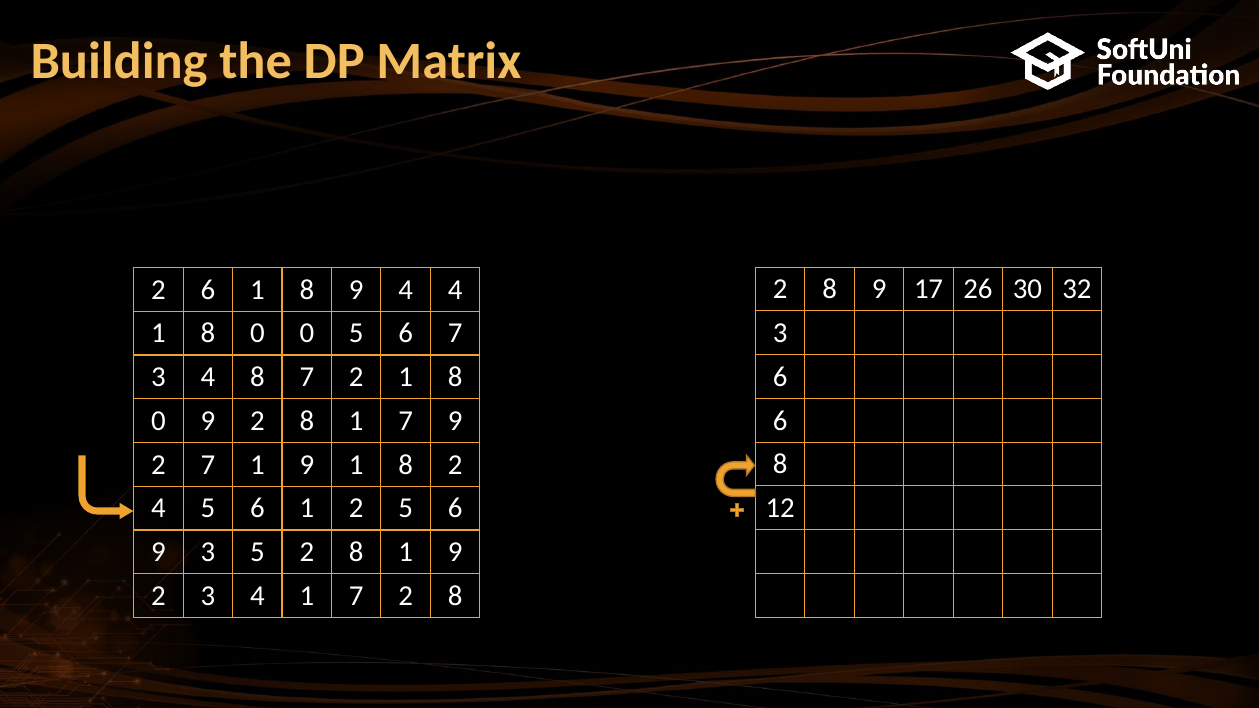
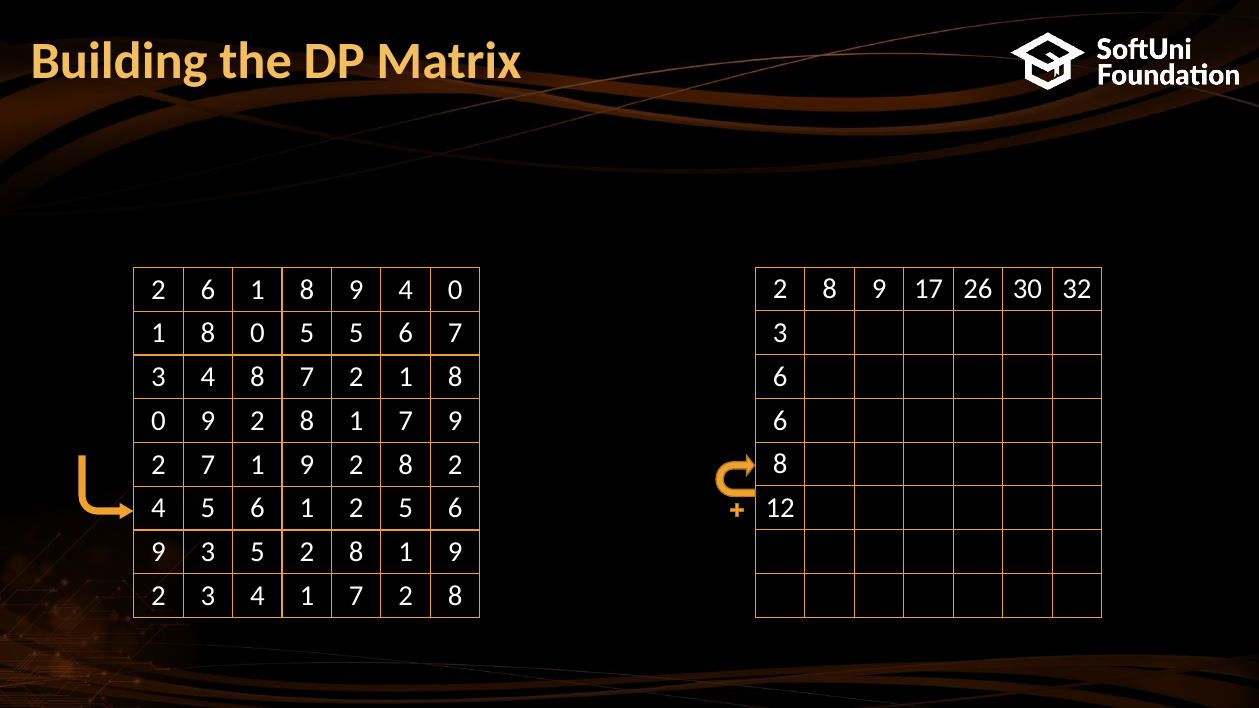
4 4: 4 -> 0 (455, 290)
0 0: 0 -> 5 (307, 334)
7 1 9 1: 1 -> 2 (356, 465)
